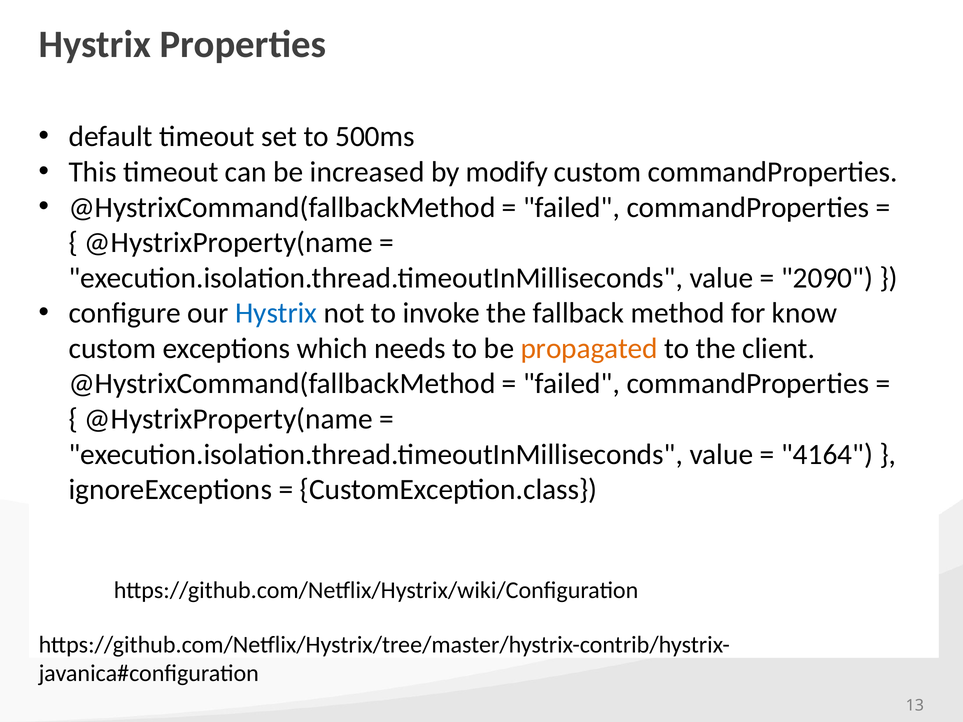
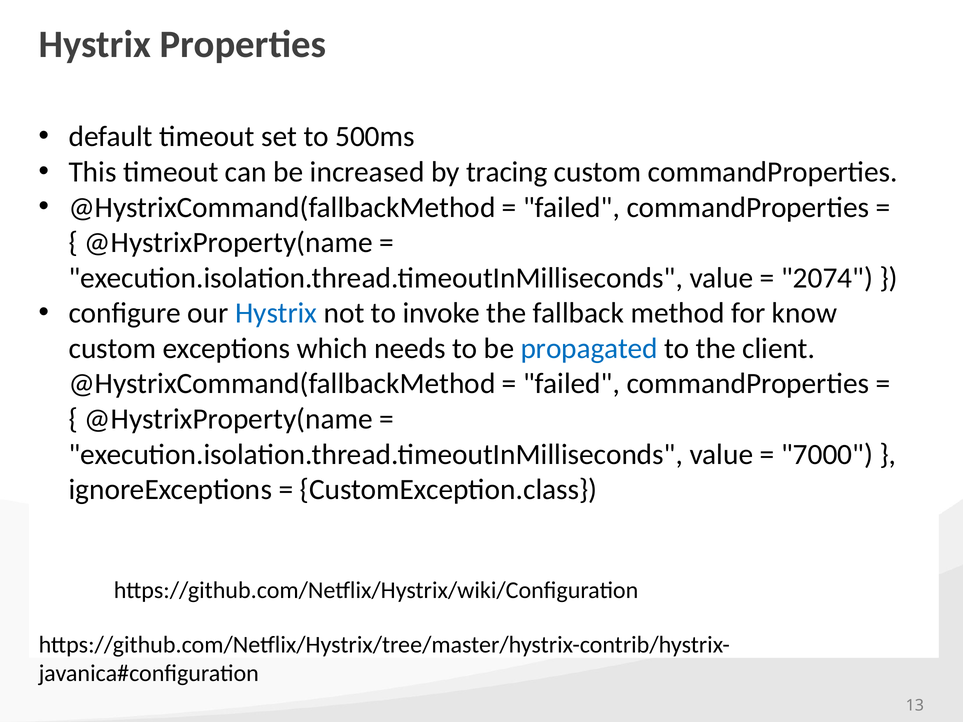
modify: modify -> tracing (507, 172)
2090: 2090 -> 2074 (827, 278)
propagated colour: orange -> blue (589, 349)
4164: 4164 -> 7000 (827, 454)
